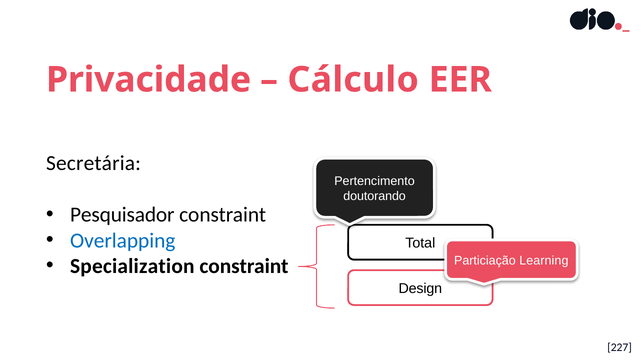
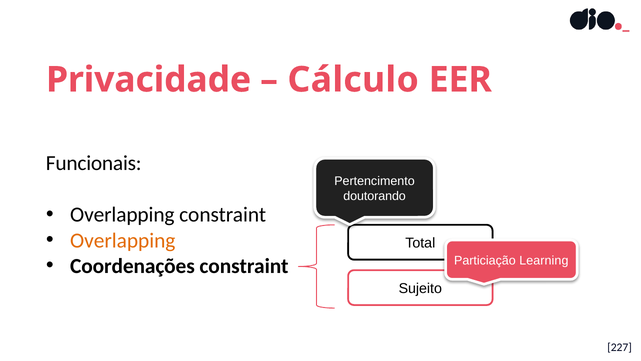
Secretária: Secretária -> Funcionais (94, 163)
Pesquisador: Pesquisador -> Overlapping (122, 215)
Overlapping colour: blue -> orange (123, 240)
Specialization: Specialization -> Coordenações (132, 266)
Design: Design -> Sujeito (420, 288)
